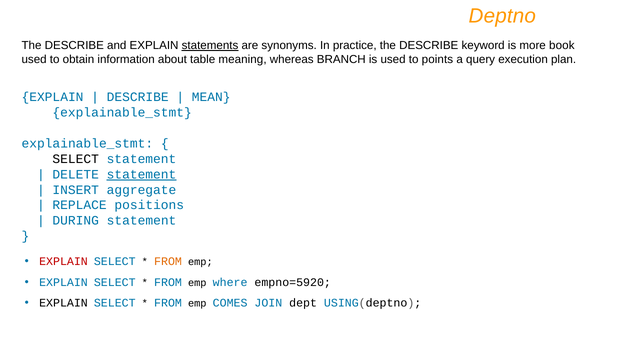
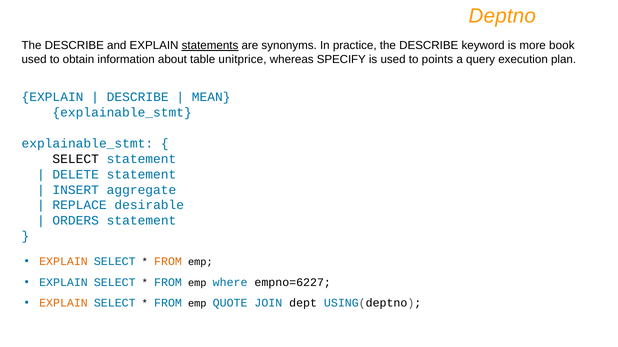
meaning: meaning -> unitprice (242, 60)
BRANCH: BRANCH -> SPECIFY (341, 60)
statement underline: present -> none (141, 175)
positions: positions -> desirable (149, 206)
DURING: DURING -> ORDERS (76, 221)
EXPLAIN colour: red -> orange (63, 262)
empno=5920: empno=5920 -> empno=6227 (293, 283)
EXPLAIN colour: black -> orange (63, 304)
COMES: COMES -> QUOTE (230, 304)
